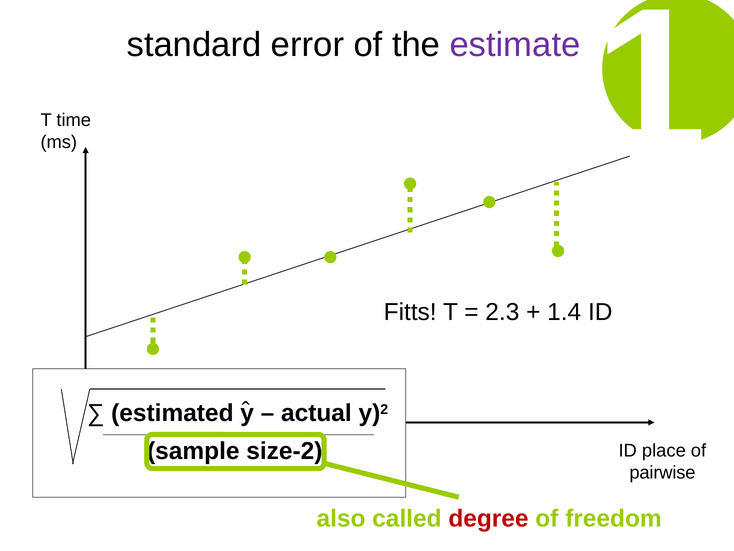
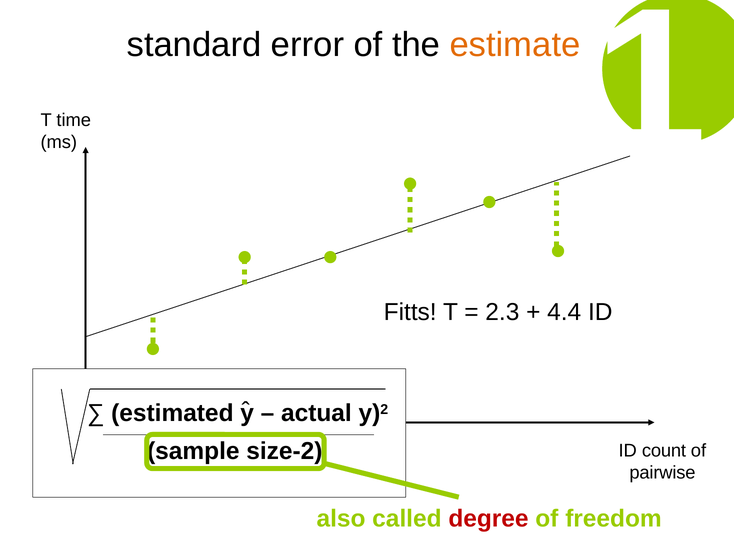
estimate colour: purple -> orange (515, 45)
1.4: 1.4 -> 4.4 (564, 312)
place: place -> count (664, 450)
